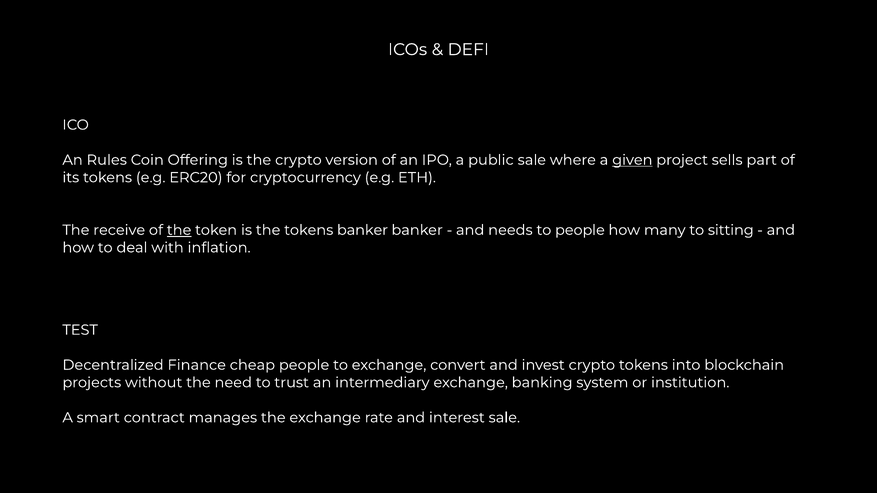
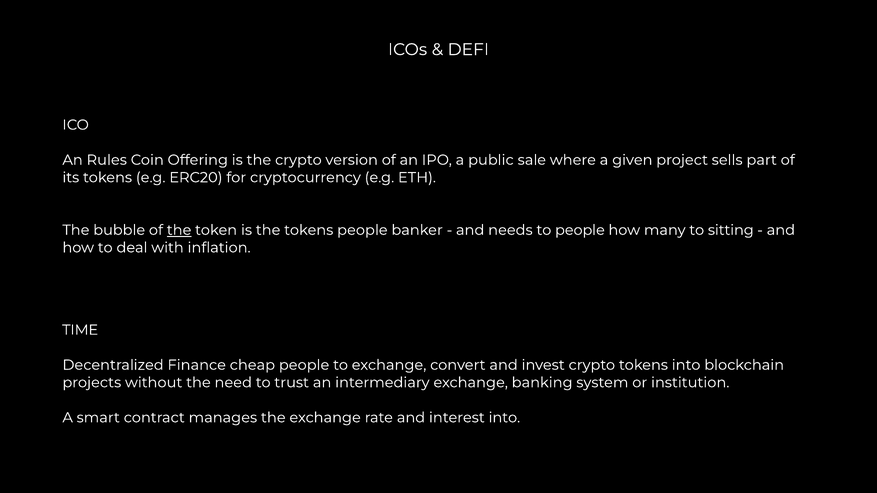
given underline: present -> none (632, 160)
receive: receive -> bubble (119, 230)
tokens banker: banker -> people (362, 230)
TEST: TEST -> TIME (80, 330)
interest sale: sale -> into (504, 418)
